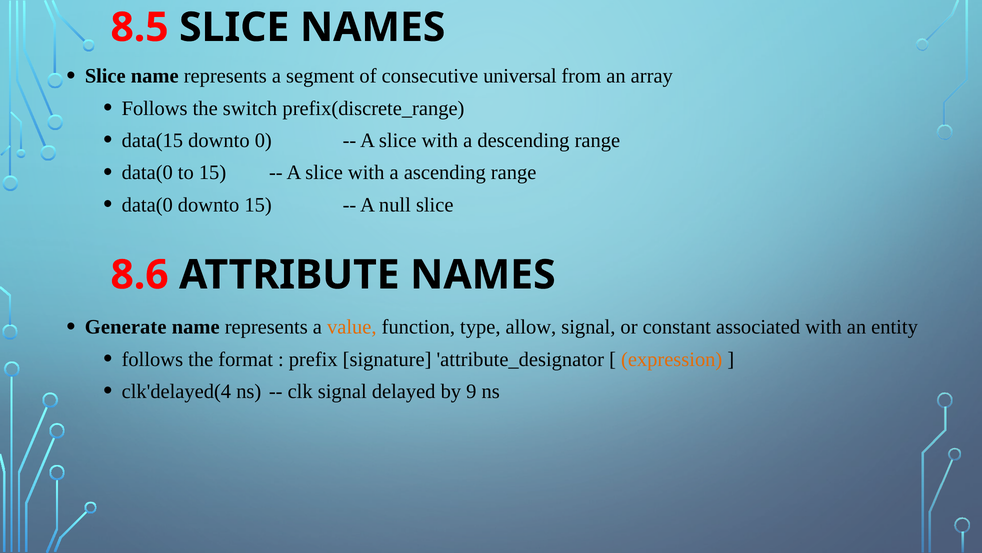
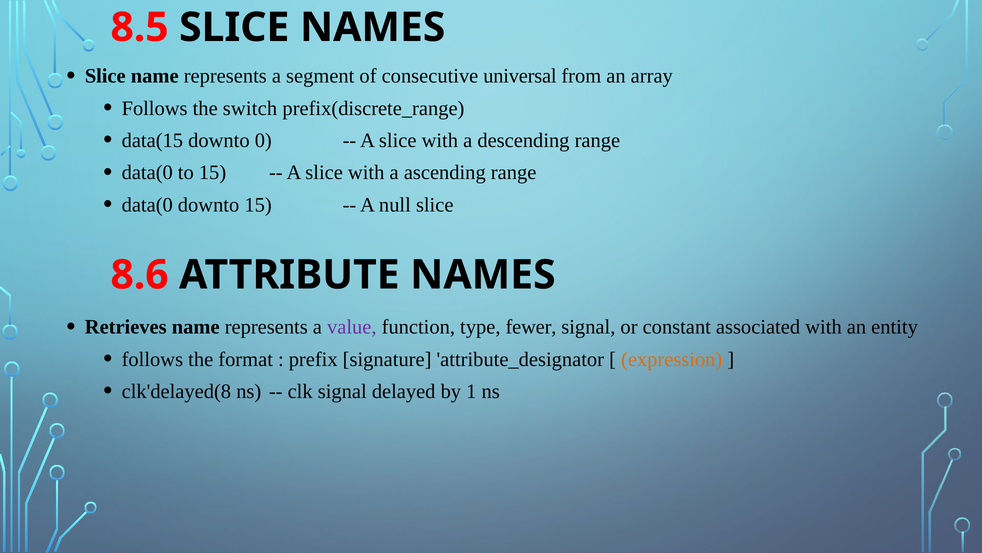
Generate: Generate -> Retrieves (126, 327)
value colour: orange -> purple (352, 327)
allow: allow -> fewer (531, 327)
clk'delayed(4: clk'delayed(4 -> clk'delayed(8 (176, 391)
9: 9 -> 1 (471, 391)
